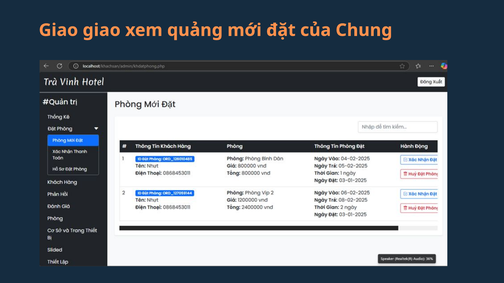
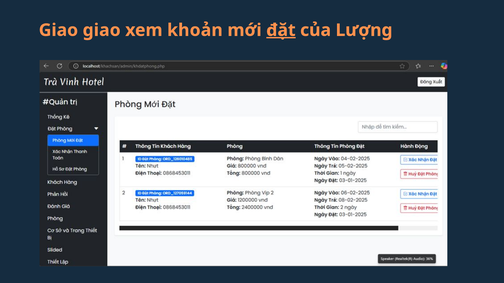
quảng: quảng -> khoản (195, 30)
đặt underline: none -> present (281, 30)
Chung: Chung -> Lượng (364, 30)
